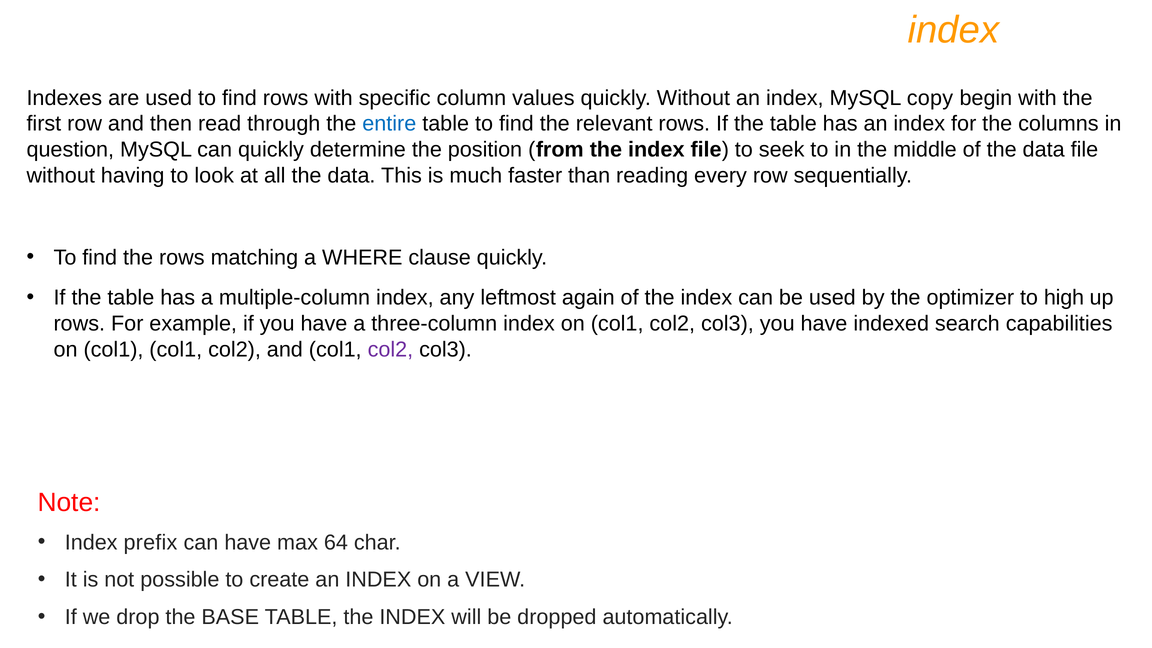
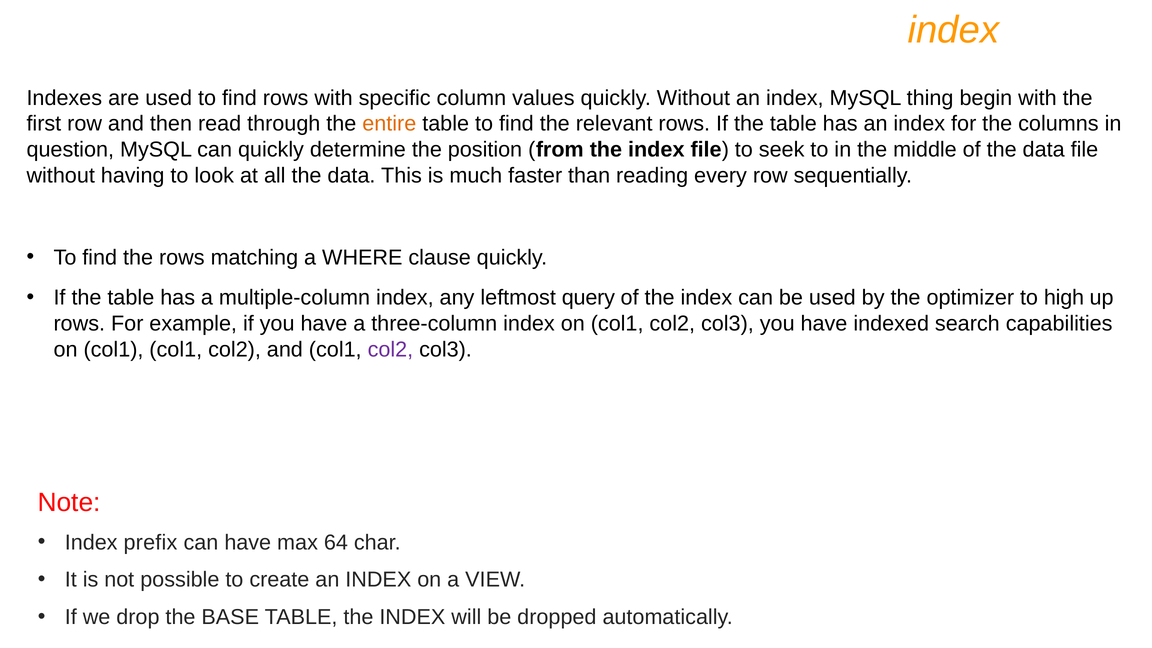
copy: copy -> thing (930, 98)
entire colour: blue -> orange (389, 124)
again: again -> query (588, 298)
